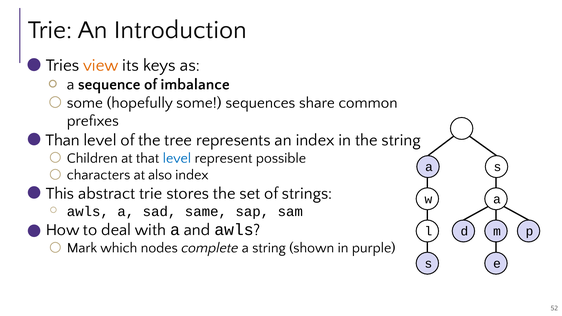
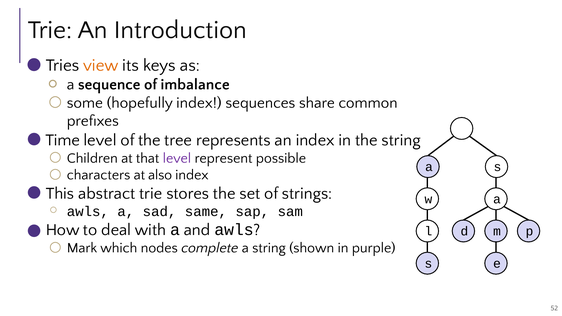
hopefully some: some -> index (199, 103)
Than: Than -> Time (63, 140)
level colour: blue -> purple (177, 158)
